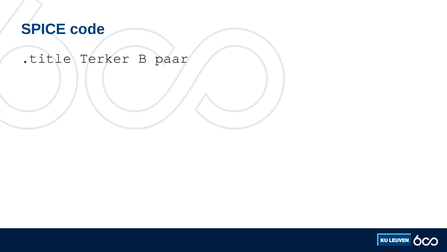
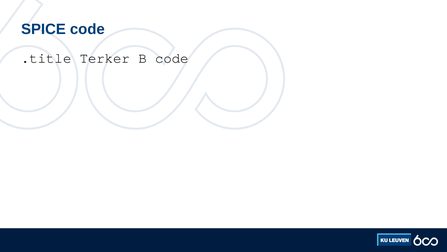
B paar: paar -> code (172, 58)
